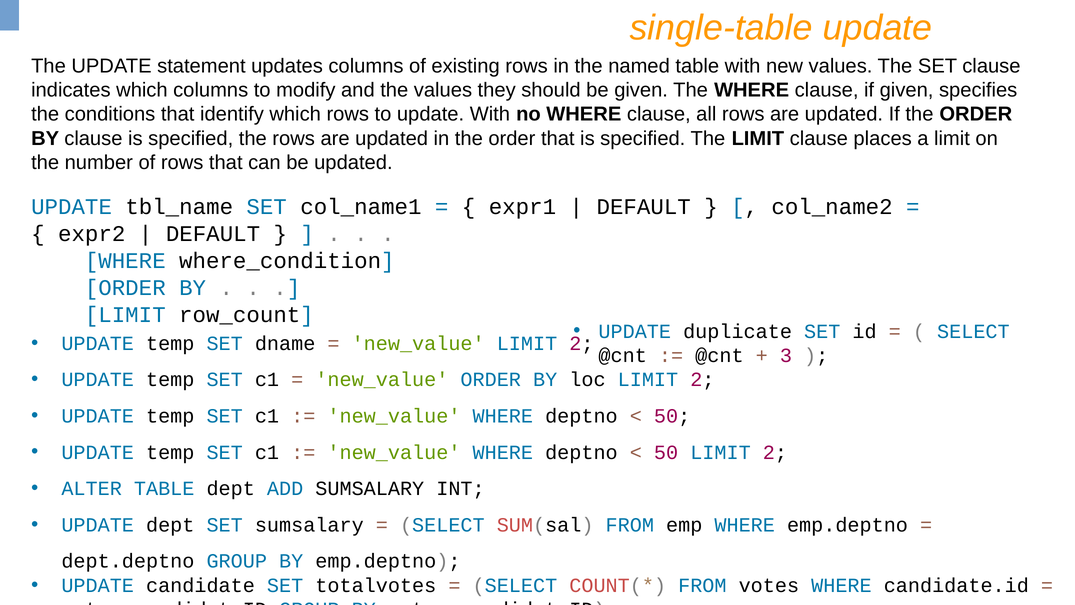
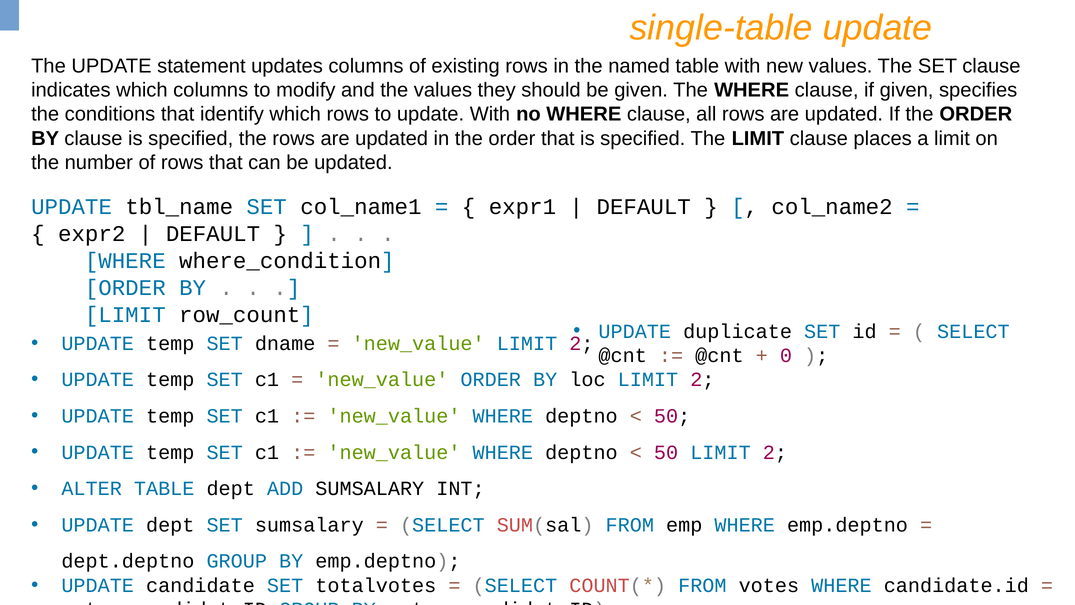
3: 3 -> 0 (786, 355)
